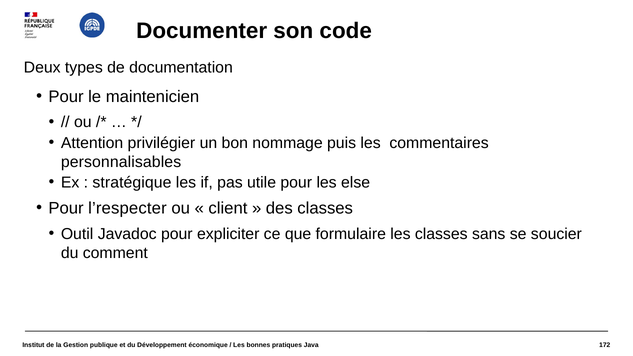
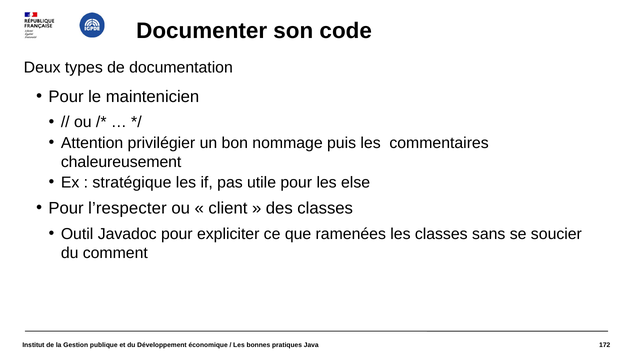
personnalisables: personnalisables -> chaleureusement (121, 162)
formulaire: formulaire -> ramenées (351, 234)
